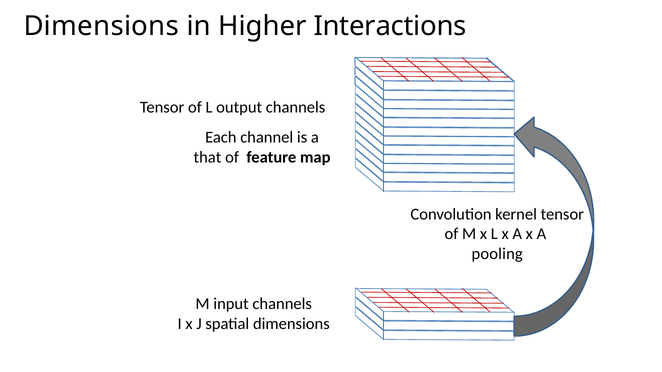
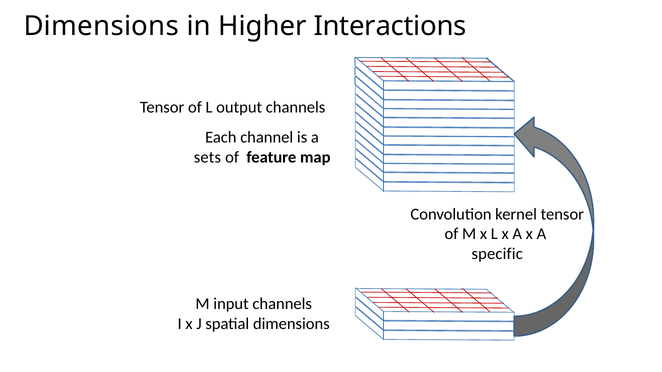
that: that -> sets (207, 157)
pooling: pooling -> specific (497, 254)
